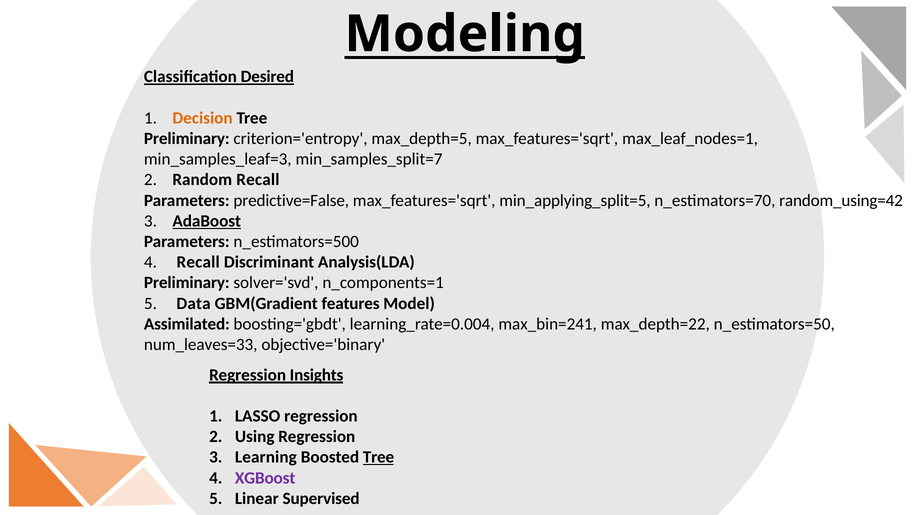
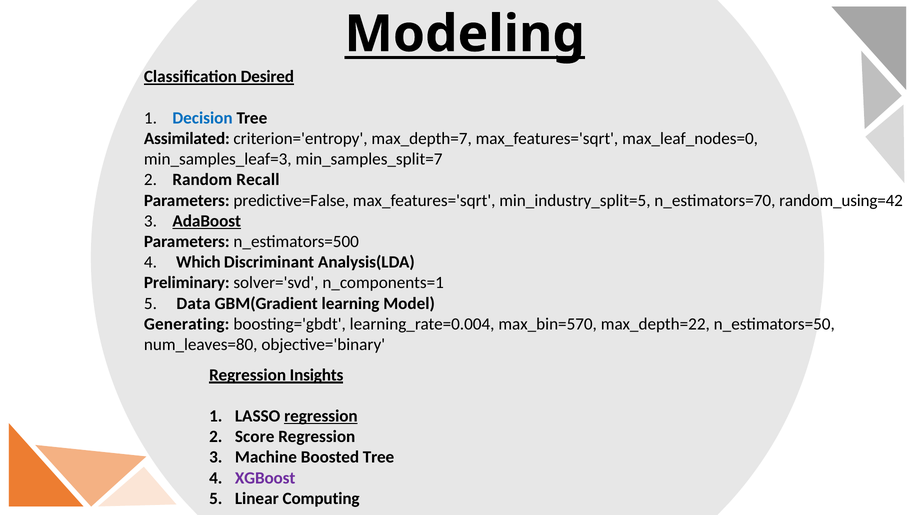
Decision colour: orange -> blue (203, 118)
Preliminary: Preliminary -> Assimilated (187, 139)
max_depth=5: max_depth=5 -> max_depth=7 (422, 139)
max_leaf_nodes=1: max_leaf_nodes=1 -> max_leaf_nodes=0 (690, 139)
min_applying_split=5: min_applying_split=5 -> min_industry_split=5 (575, 200)
4 Recall: Recall -> Which (198, 262)
features: features -> learning (351, 303)
Assimilated: Assimilated -> Generating (187, 324)
max_bin=241: max_bin=241 -> max_bin=570 (548, 324)
num_leaves=33: num_leaves=33 -> num_leaves=80 (201, 344)
regression underline: none -> present (321, 416)
Using: Using -> Score (255, 436)
Learning: Learning -> Machine (266, 457)
Tree underline: present -> none (378, 457)
Supervised: Supervised -> Computing (321, 498)
